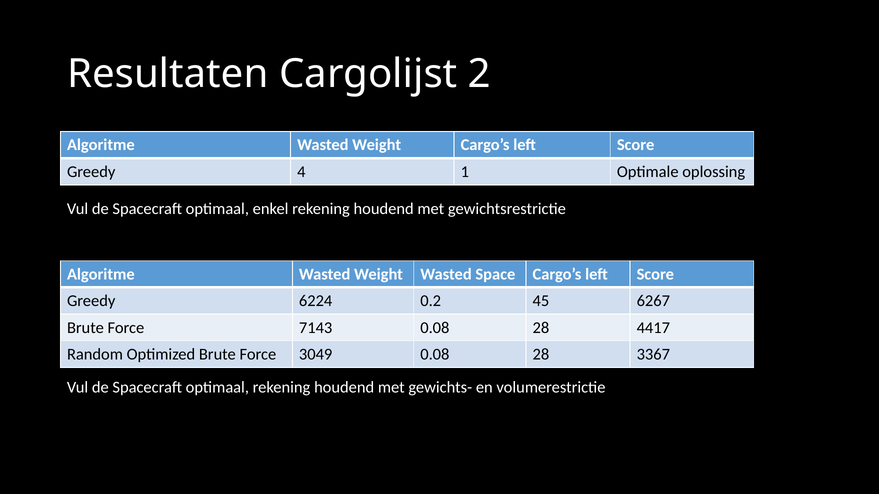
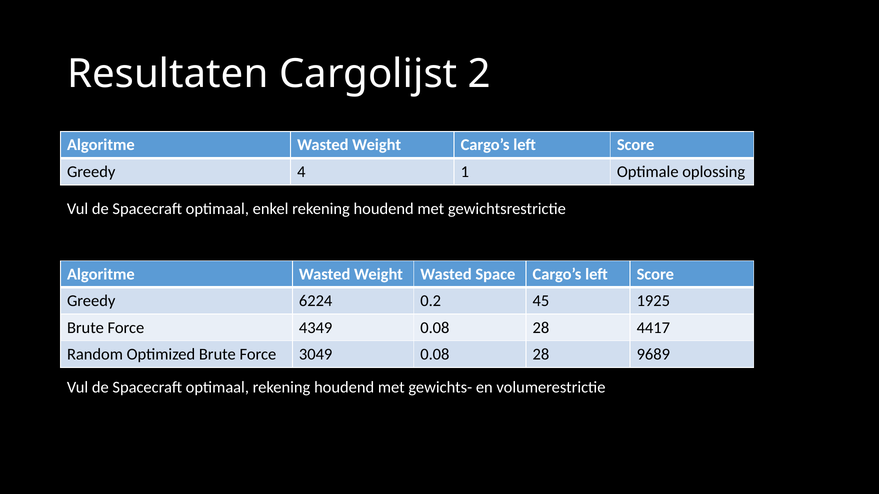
6267: 6267 -> 1925 (653, 301)
7143: 7143 -> 4349 (316, 328)
3367: 3367 -> 9689 (653, 355)
